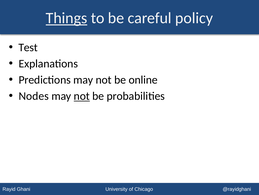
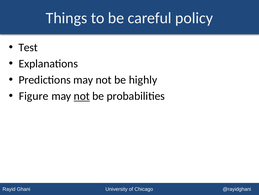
Things underline: present -> none (66, 18)
online: online -> highly (143, 80)
Nodes: Nodes -> Figure (34, 96)
